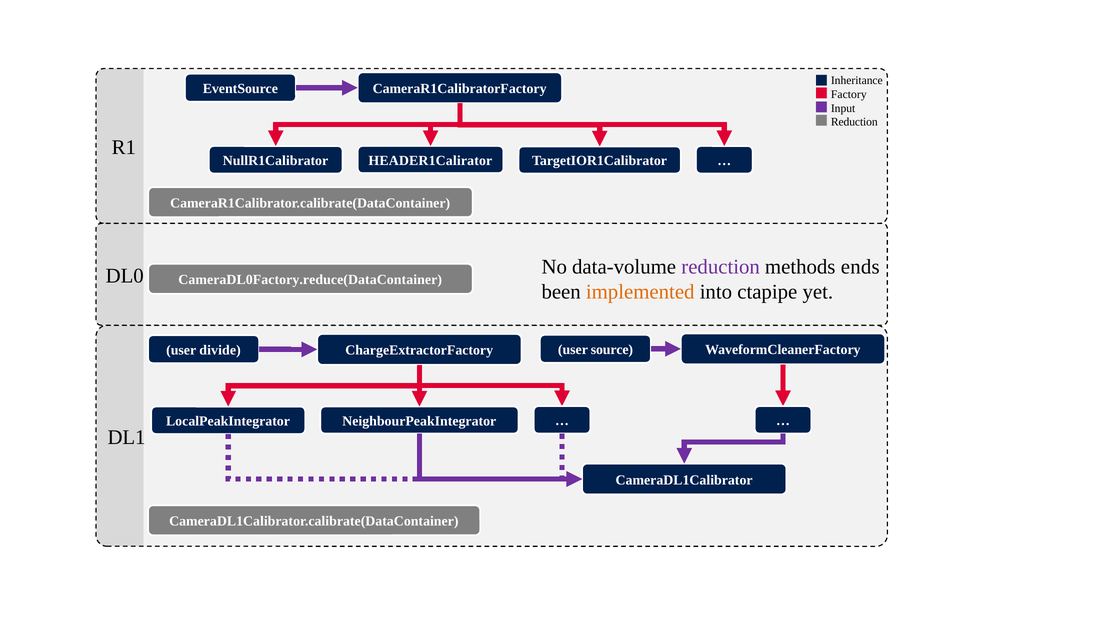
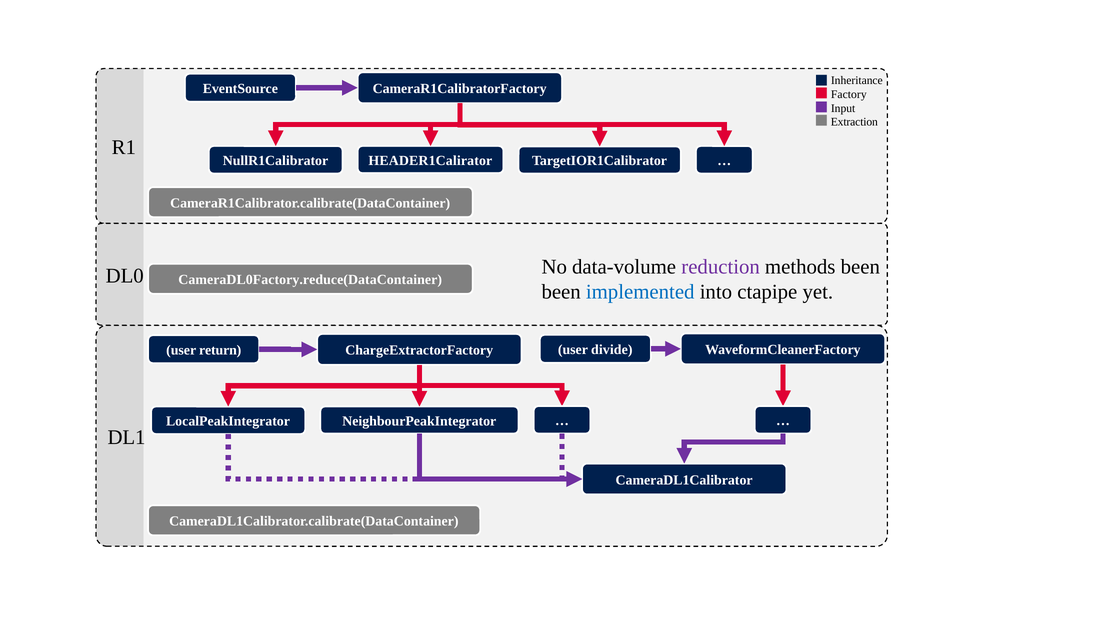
Reduction: Reduction -> Extraction (854, 122)
methods ends: ends -> been (860, 267)
implemented colour: orange -> blue (640, 292)
source: source -> divide (612, 350)
divide: divide -> return (220, 350)
